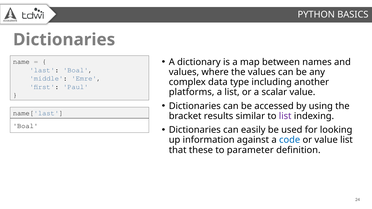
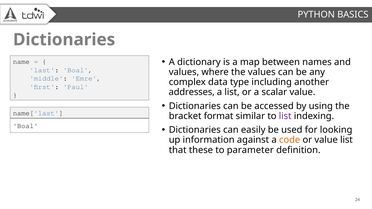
platforms: platforms -> addresses (192, 92)
results: results -> format (219, 116)
code colour: blue -> orange (290, 140)
